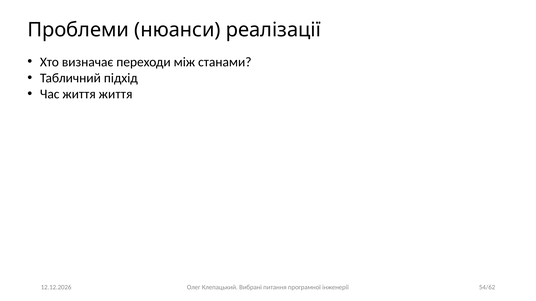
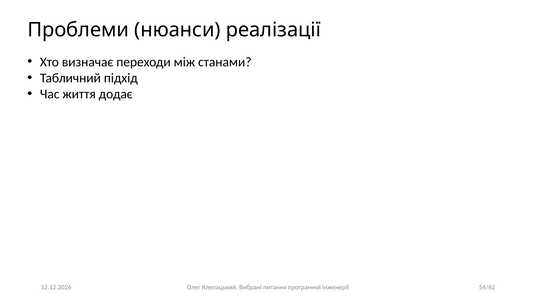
життя життя: життя -> додає (116, 94)
